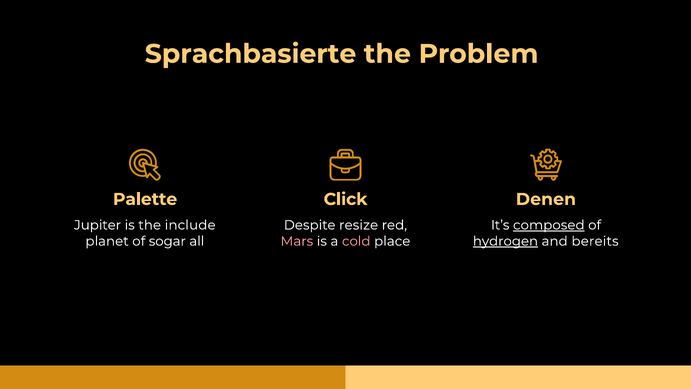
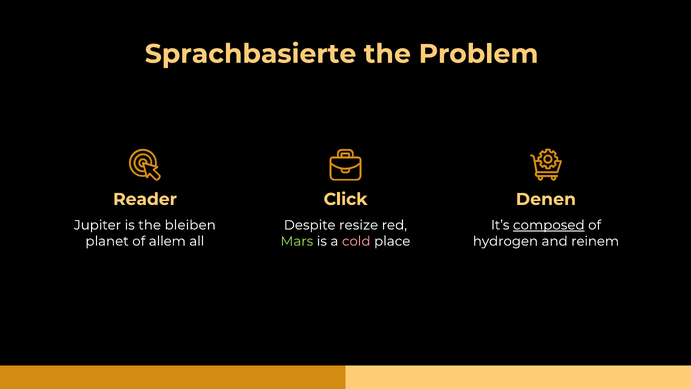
Palette: Palette -> Reader (145, 199)
include: include -> bleiben (190, 225)
sogar: sogar -> allem (167, 241)
Mars colour: pink -> light green (297, 241)
hydrogen underline: present -> none (505, 241)
bereits: bereits -> reinem (595, 241)
